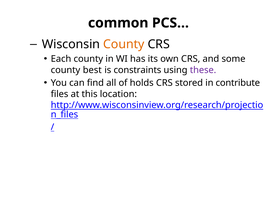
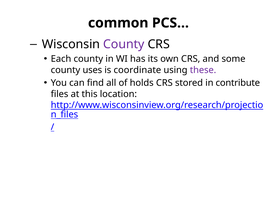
County colour: orange -> purple (124, 44)
best: best -> uses (92, 70)
constraints: constraints -> coordinate (137, 70)
